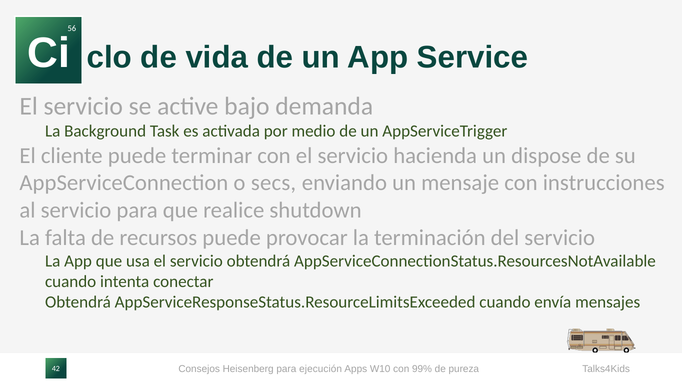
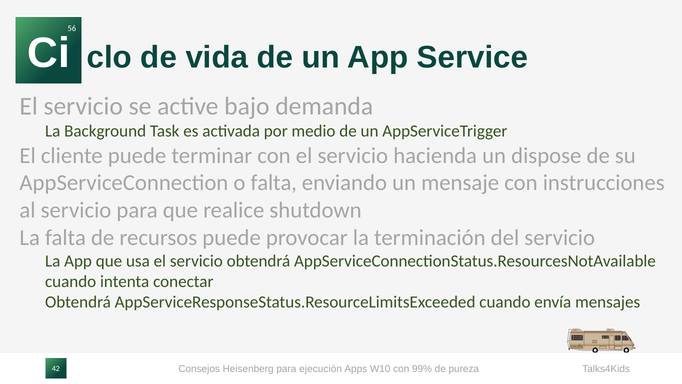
o secs: secs -> falta (274, 183)
